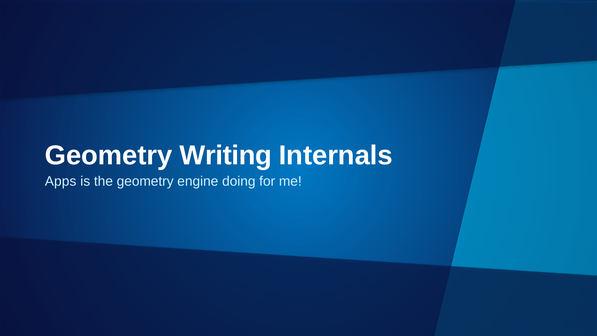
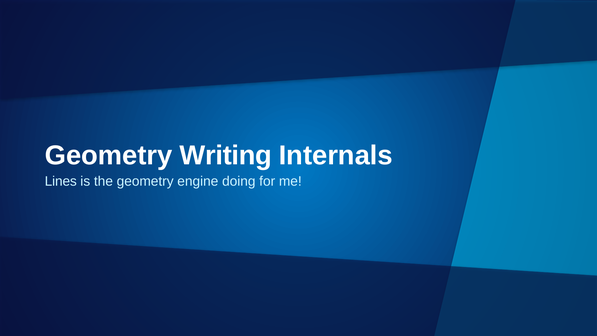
Apps: Apps -> Lines (61, 181)
